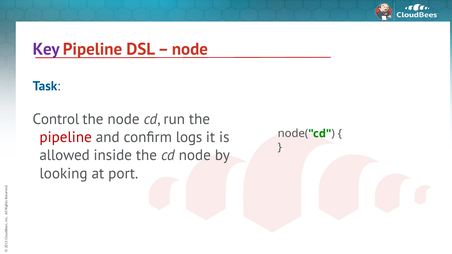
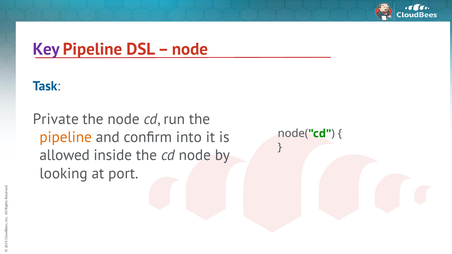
Control: Control -> Private (56, 119)
pipeline colour: red -> orange (66, 137)
logs: logs -> into (189, 137)
